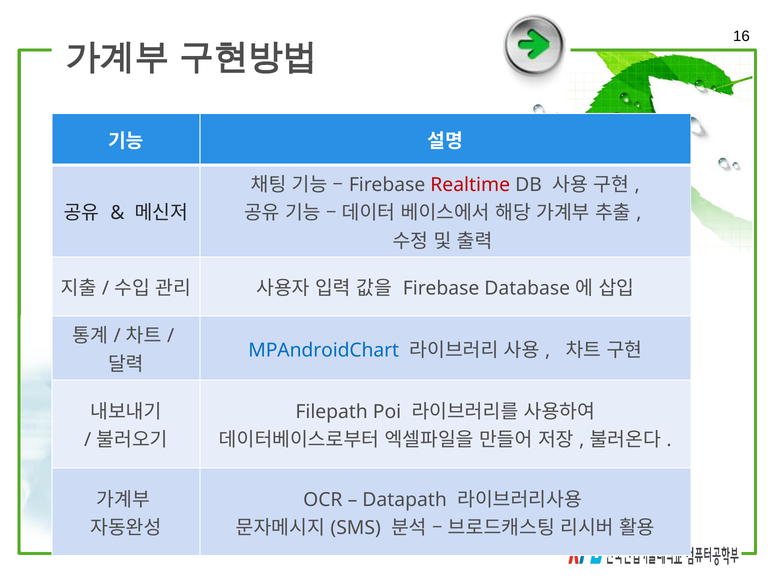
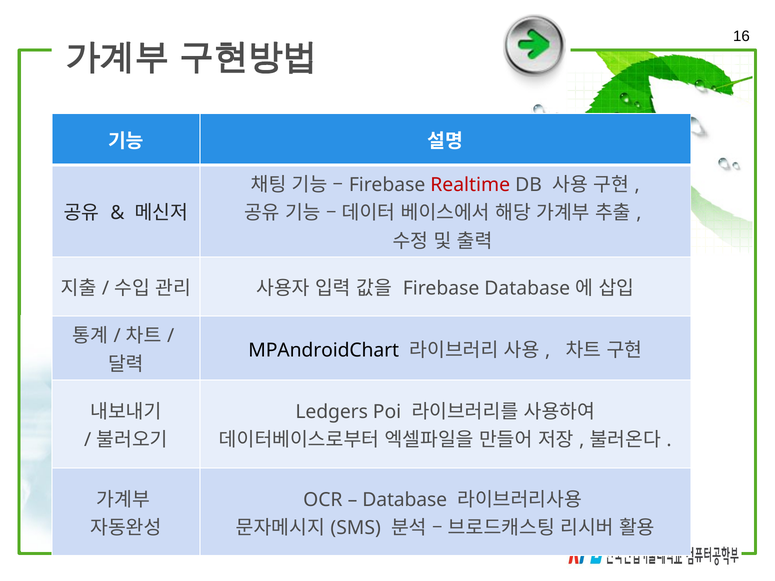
MPAndroidChart colour: blue -> black (324, 350)
Filepath: Filepath -> Ledgers (332, 412)
Datapath: Datapath -> Database (405, 500)
